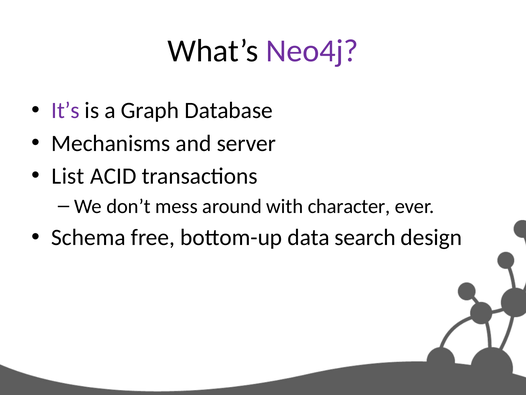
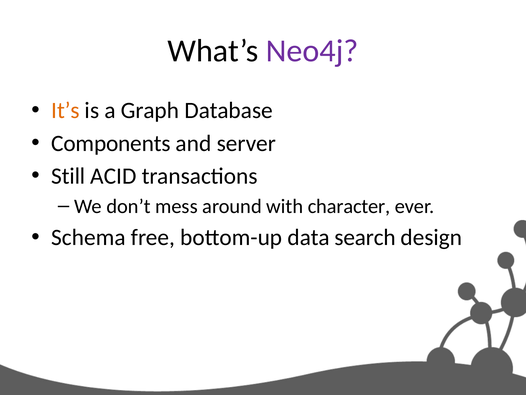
It’s colour: purple -> orange (65, 110)
Mechanisms: Mechanisms -> Components (111, 143)
List: List -> Still (68, 176)
